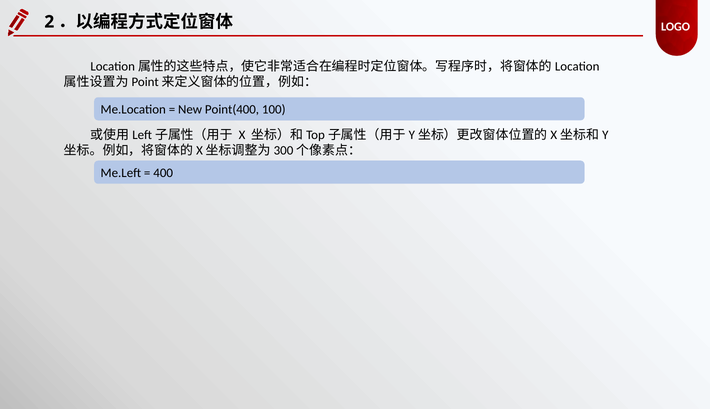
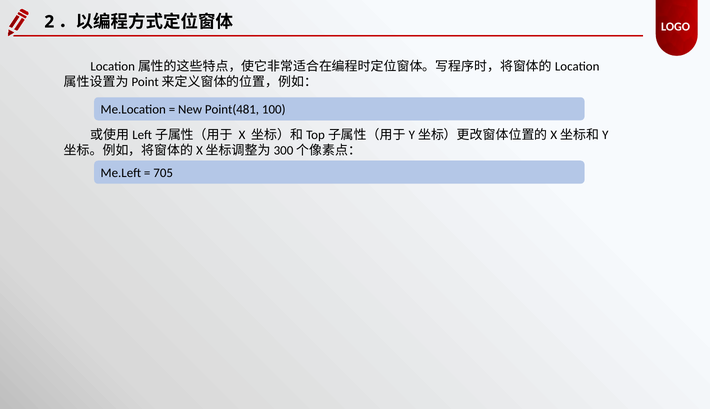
Point(400: Point(400 -> Point(481 (232, 110)
400: 400 -> 705 (163, 173)
